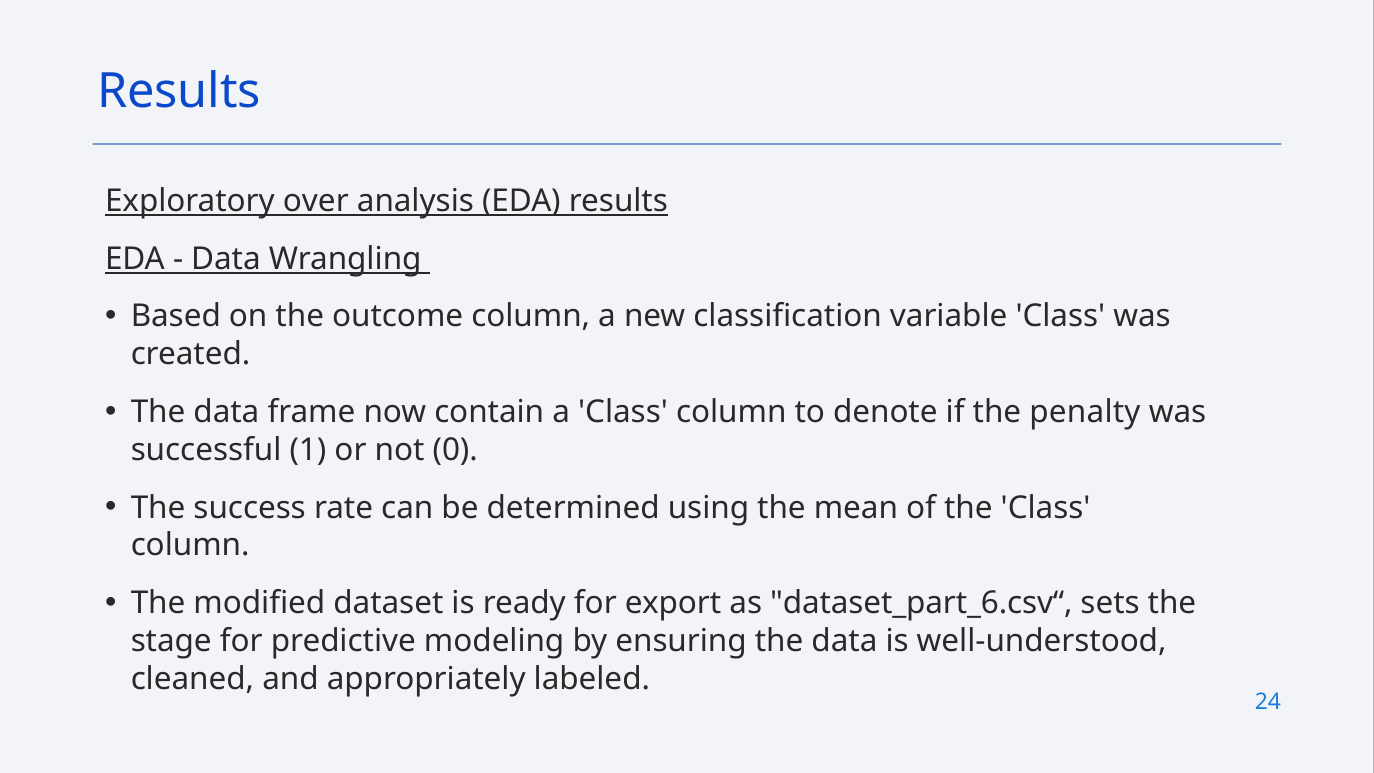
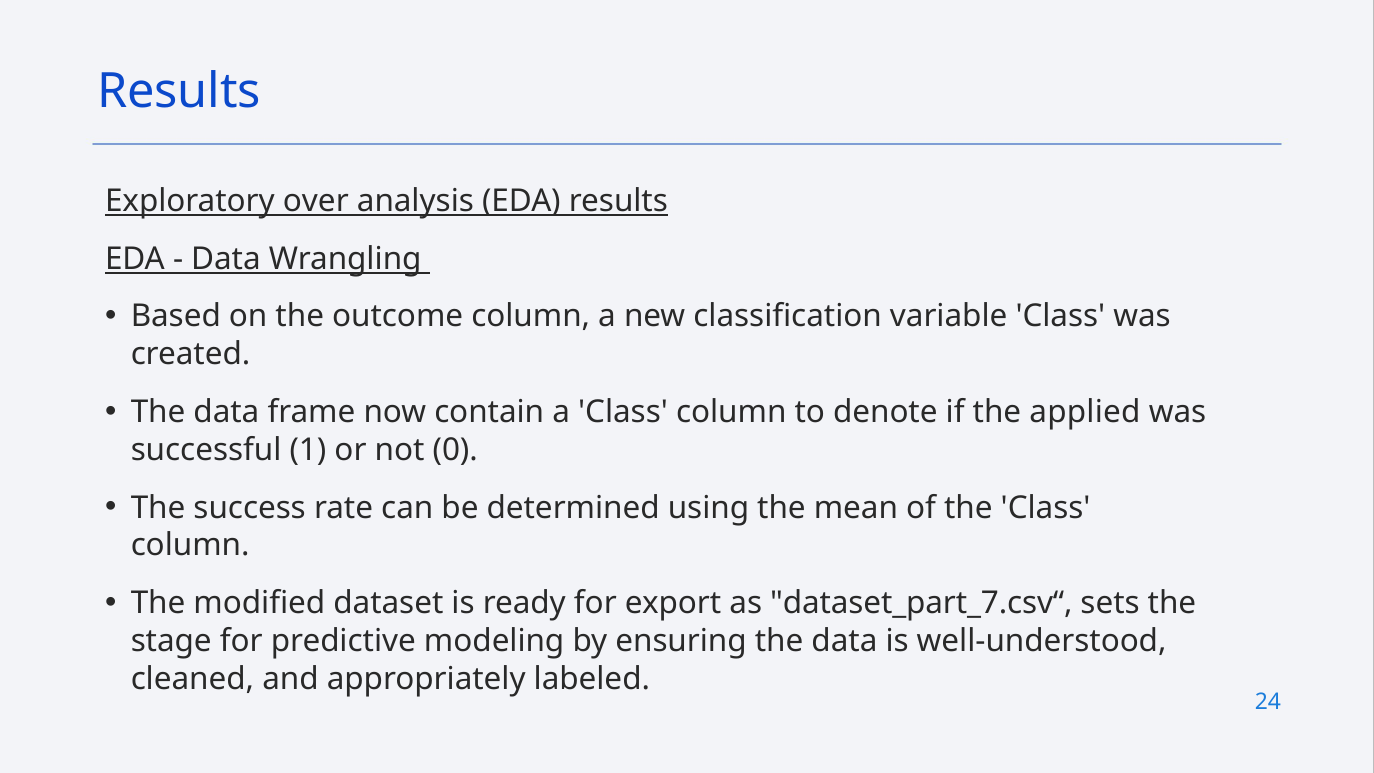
penalty: penalty -> applied (1085, 412)
dataset_part_6.csv“: dataset_part_6.csv“ -> dataset_part_7.csv“ (921, 603)
